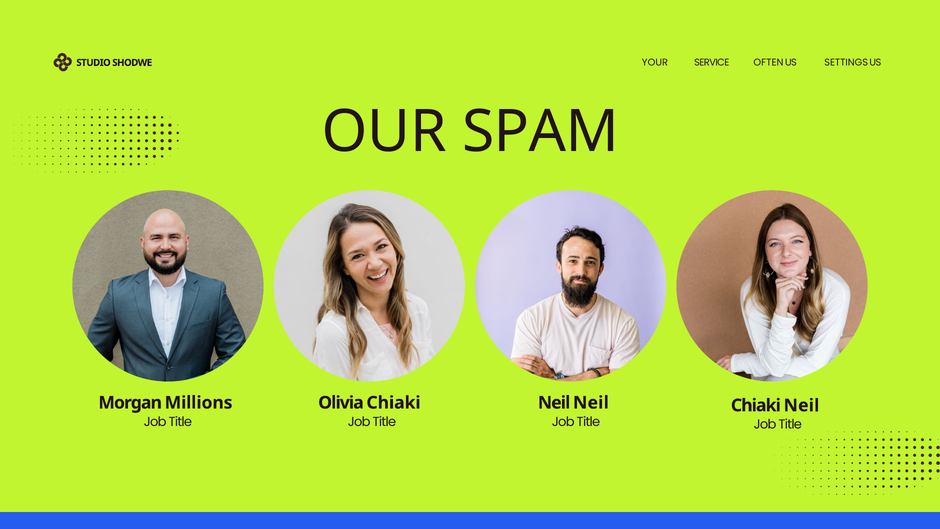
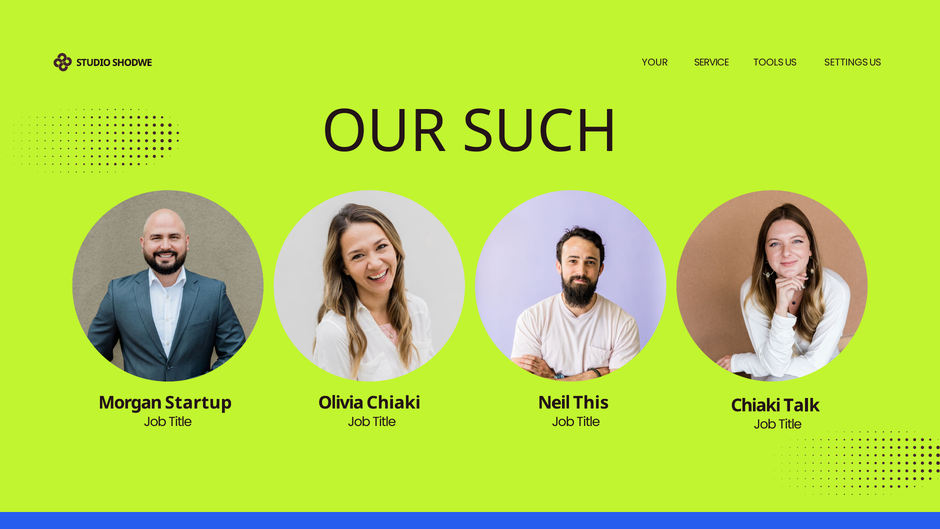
OFTEN: OFTEN -> TOOLS (769, 63)
SPAM: SPAM -> SUCH (540, 132)
Millions: Millions -> Startup (198, 403)
Neil Neil: Neil -> This (591, 403)
Chiaki Neil: Neil -> Talk (802, 405)
